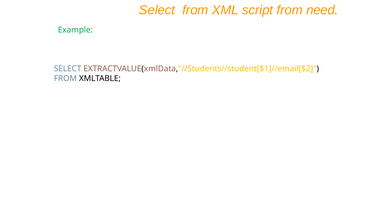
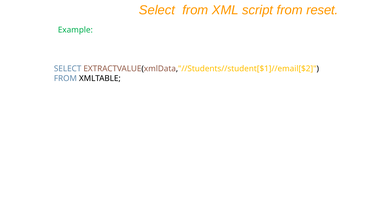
need: need -> reset (322, 10)
